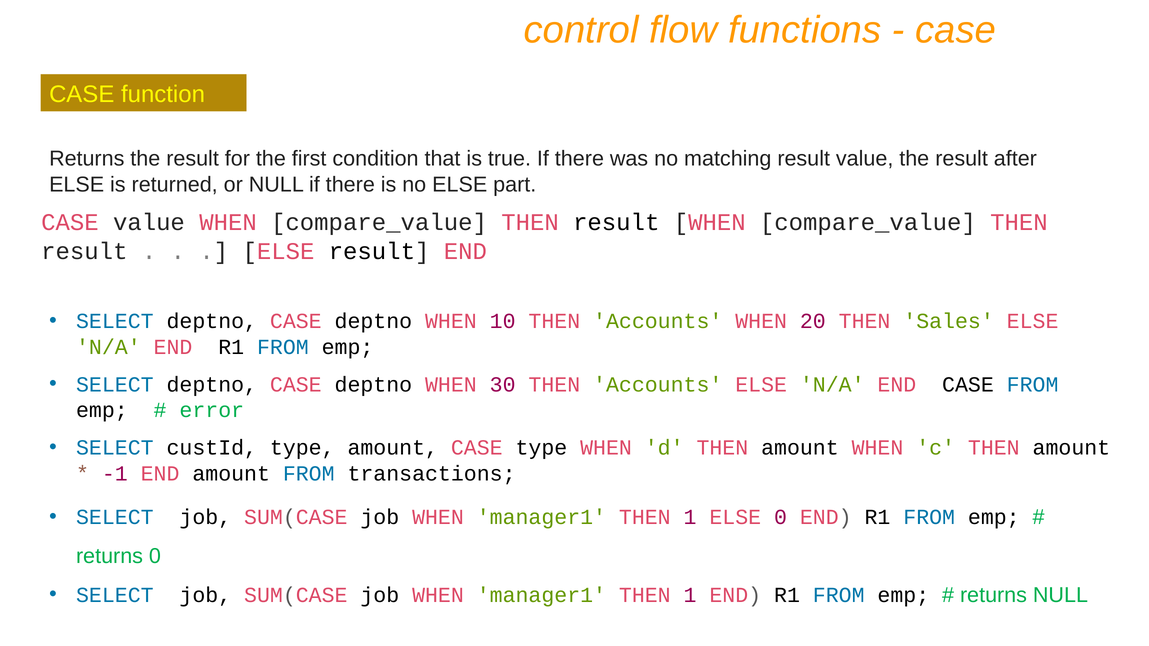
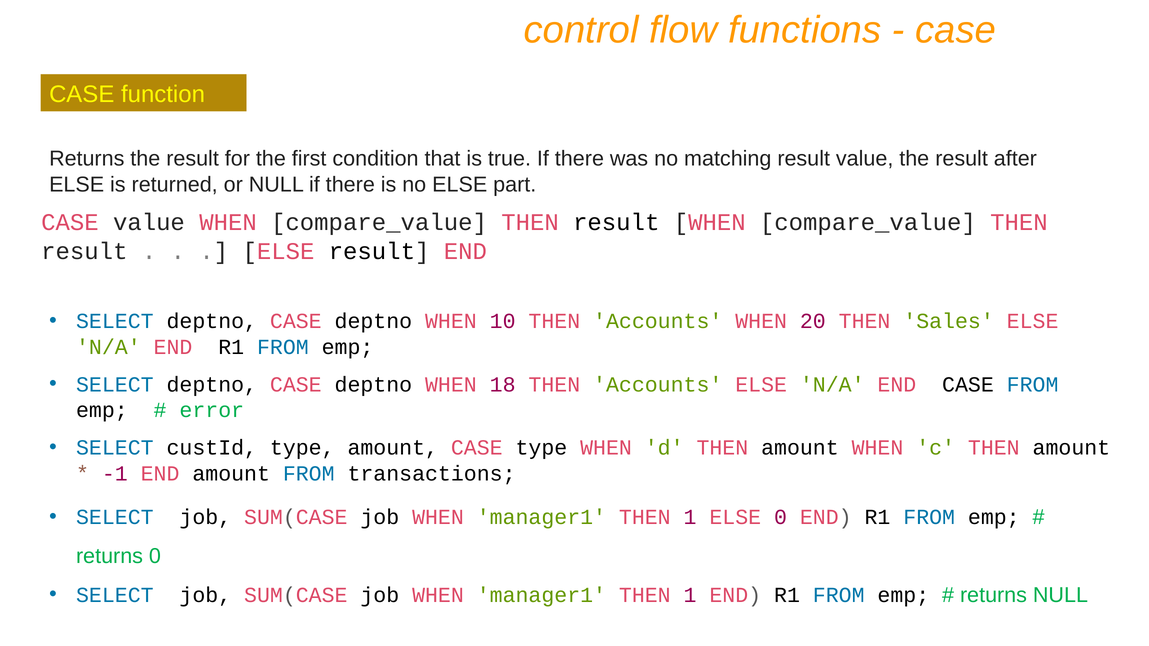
30: 30 -> 18 (503, 385)
